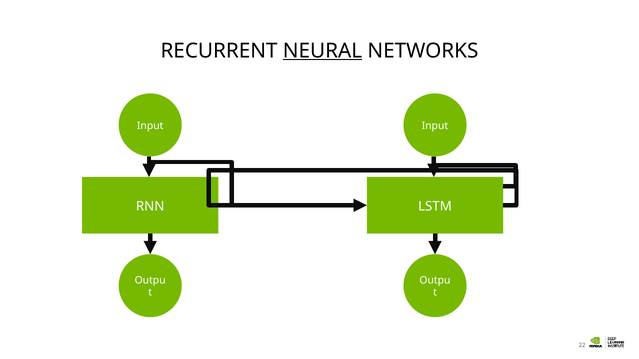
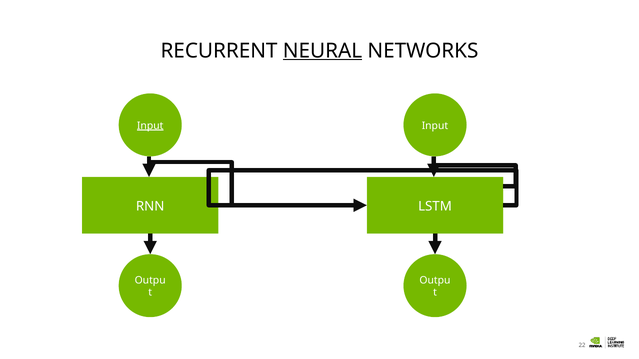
Input underline: none -> present (150, 126)
